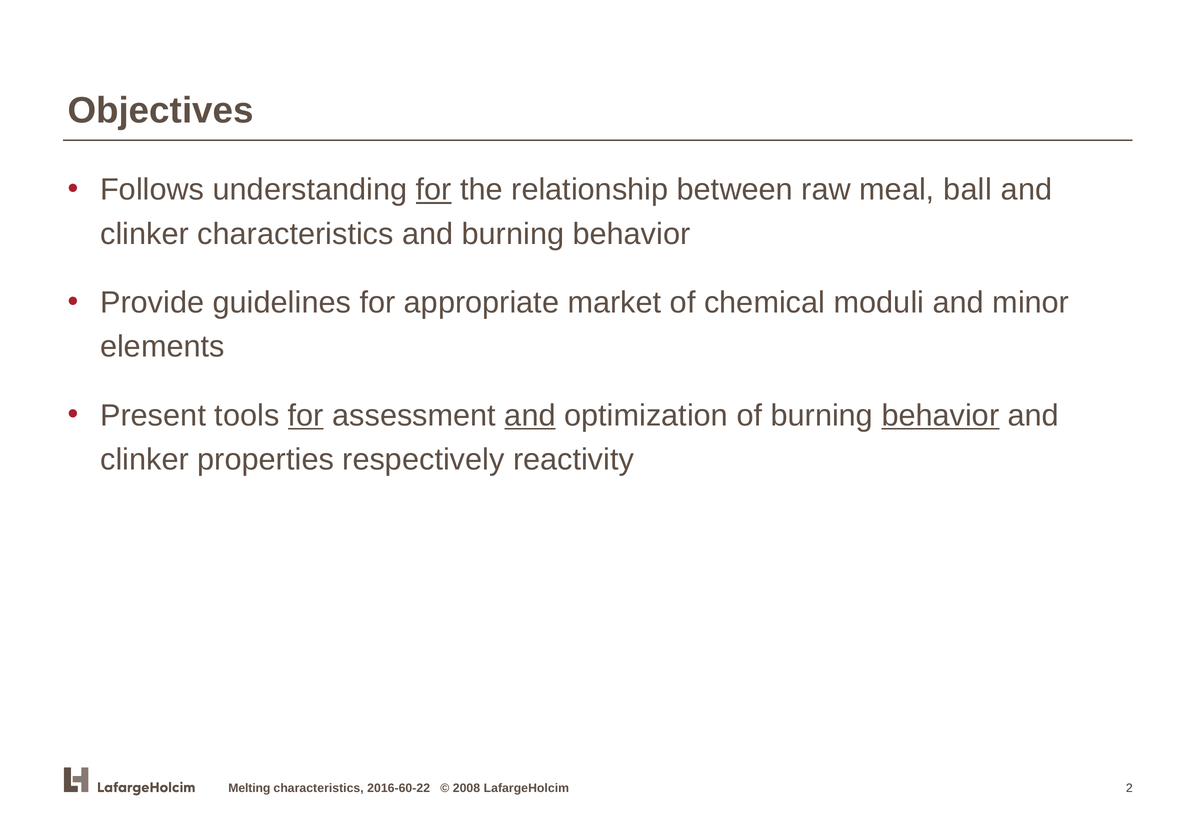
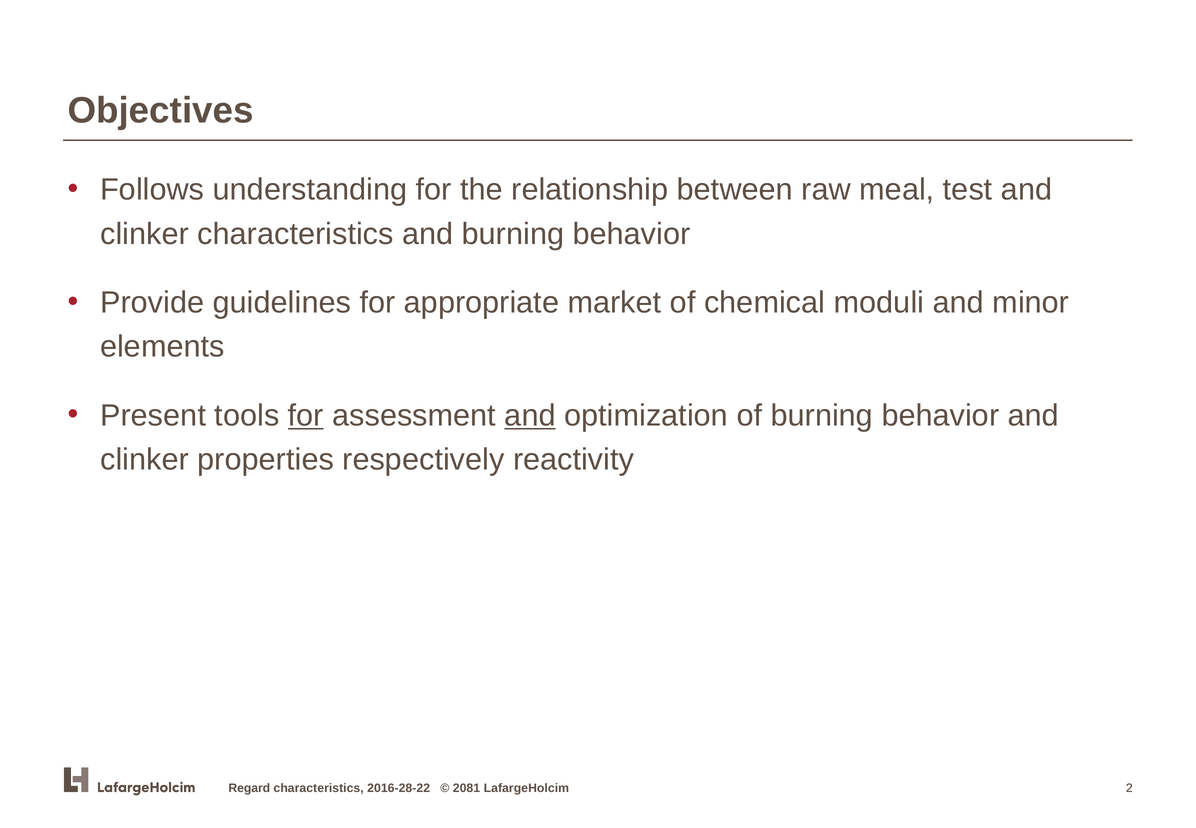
for underline: present -> none (434, 190)
ball: ball -> test (968, 190)
behavior underline: present -> none (940, 415)
Melting: Melting -> Regard (249, 788)
2016-60-22: 2016-60-22 -> 2016-28-22 (399, 788)
2008: 2008 -> 2081 (466, 788)
